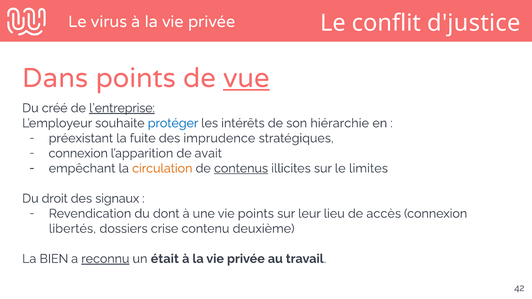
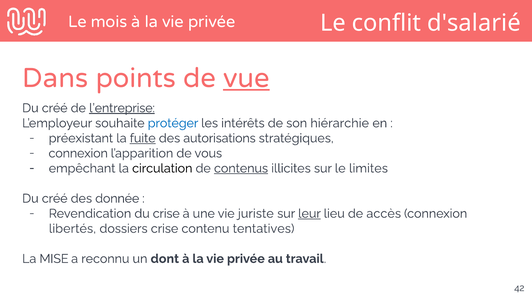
virus: virus -> mois (109, 22)
d'justice: d'justice -> d'salarié (474, 23)
fuite underline: none -> present (143, 138)
imprudence: imprudence -> autorisations (219, 138)
avait: avait -> vous (208, 153)
circulation colour: orange -> black (162, 169)
droit: droit -> créé (55, 199)
signaux: signaux -> donnée (117, 199)
du dont: dont -> crise (166, 214)
vie points: points -> juriste (256, 214)
leur underline: none -> present (309, 214)
deuxième: deuxième -> tentatives (264, 229)
BIEN: BIEN -> MISE (54, 259)
reconnu underline: present -> none (105, 259)
était: était -> dont (165, 259)
